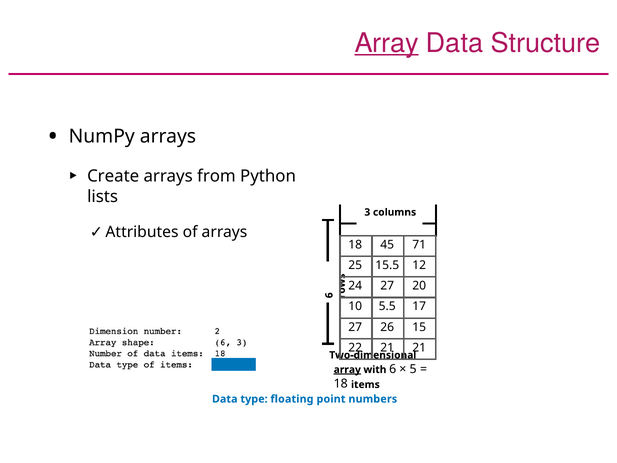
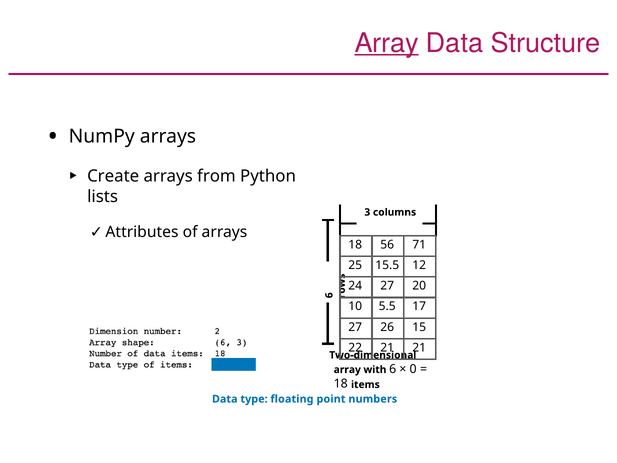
45: 45 -> 56 (387, 245)
array underline: present -> none (347, 369)
5: 5 -> 0 (413, 369)
